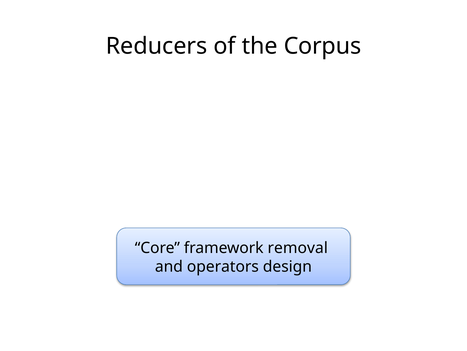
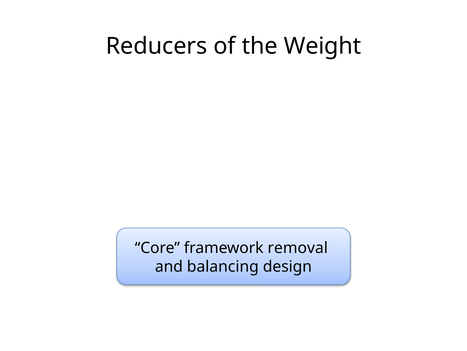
Corpus: Corpus -> Weight (322, 46)
operators: operators -> balancing (223, 266)
